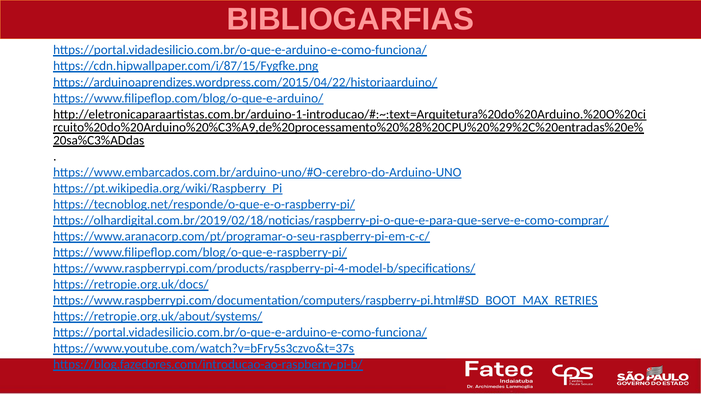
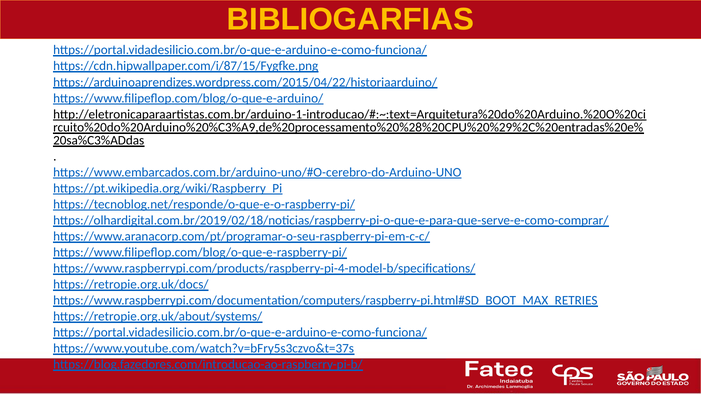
BIBLIOGARFIAS colour: pink -> yellow (350, 19)
